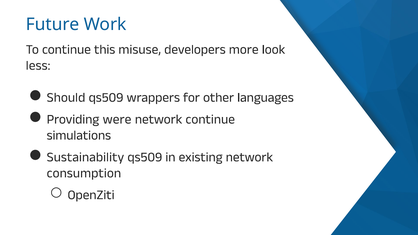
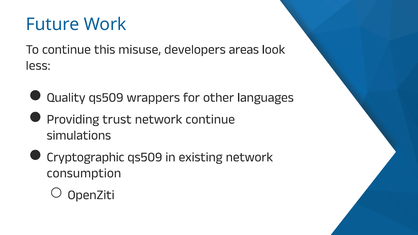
more: more -> areas (244, 49)
Should: Should -> Quality (66, 97)
were: were -> trust (117, 119)
Sustainability: Sustainability -> Cryptographic (86, 157)
